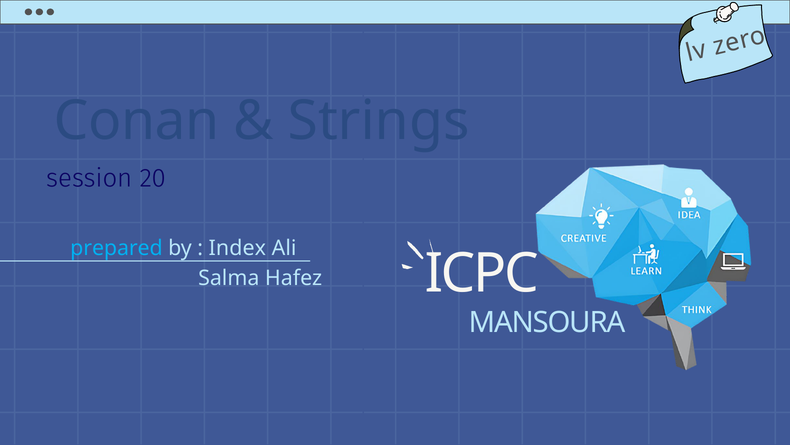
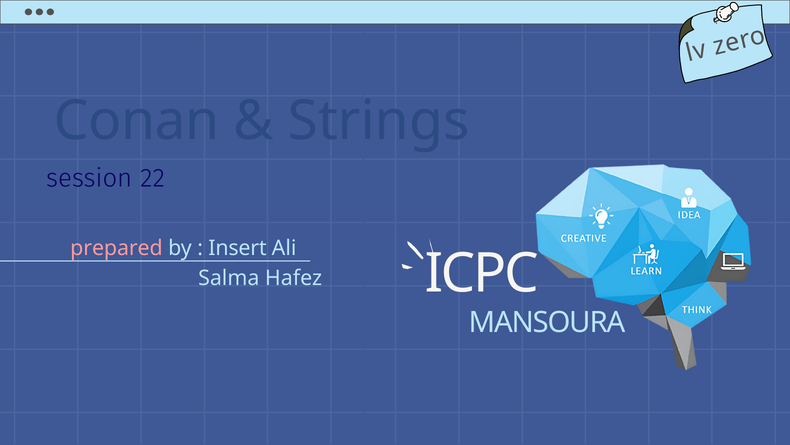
20: 20 -> 22 (153, 178)
prepared colour: light blue -> pink (116, 248)
Index: Index -> Insert (237, 248)
